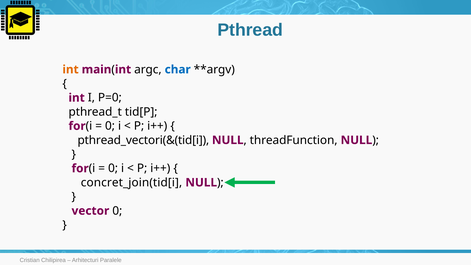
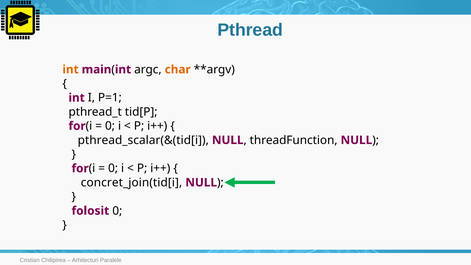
char colour: blue -> orange (178, 69)
P=0: P=0 -> P=1 (110, 98)
pthread_vectori(&(tid[i: pthread_vectori(&(tid[i -> pthread_scalar(&(tid[i (143, 140)
vector: vector -> folosit (90, 211)
